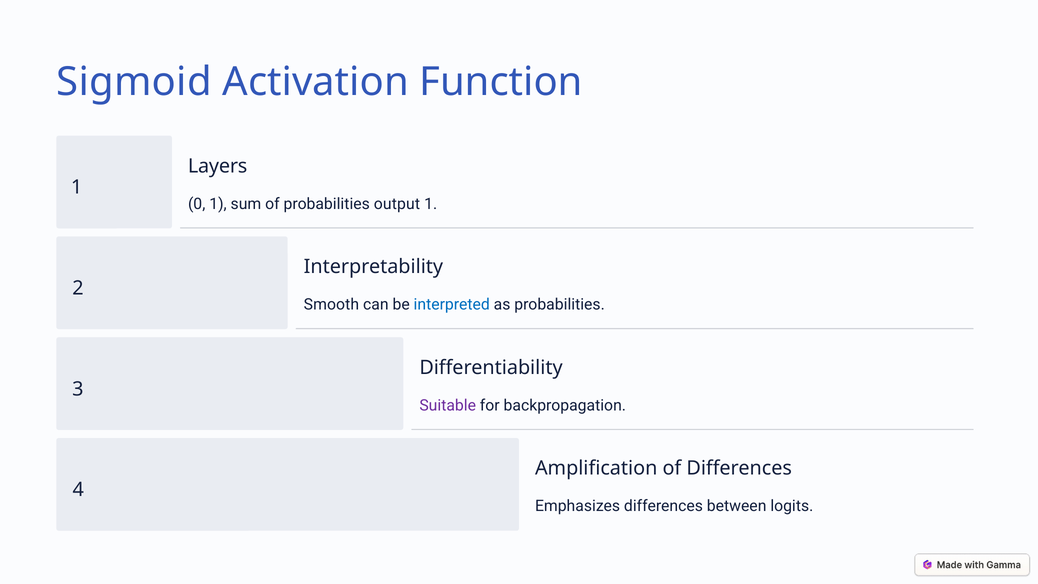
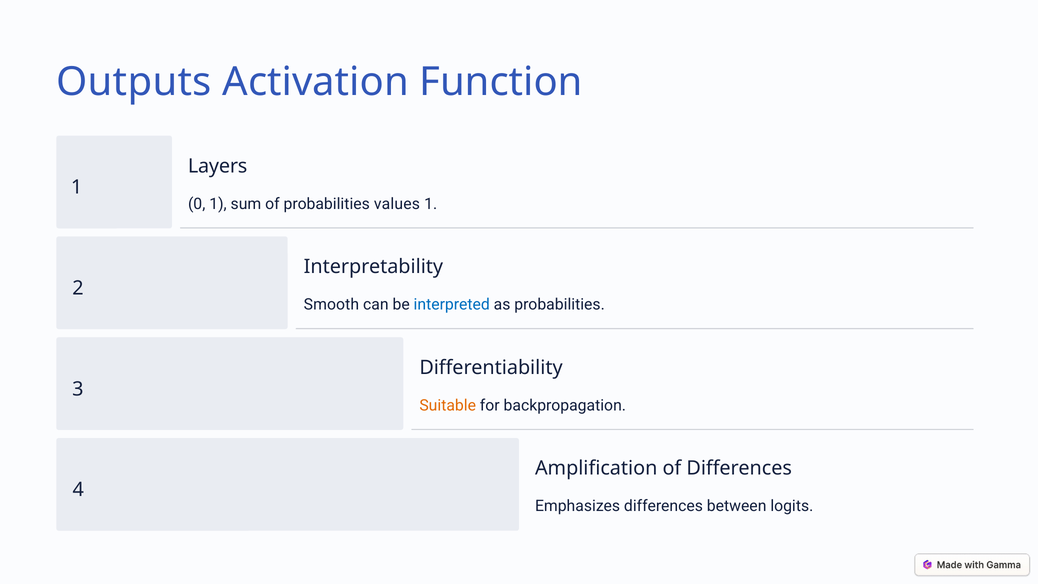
Sigmoid: Sigmoid -> Outputs (134, 82)
output: output -> values (397, 204)
Suitable colour: purple -> orange (448, 405)
